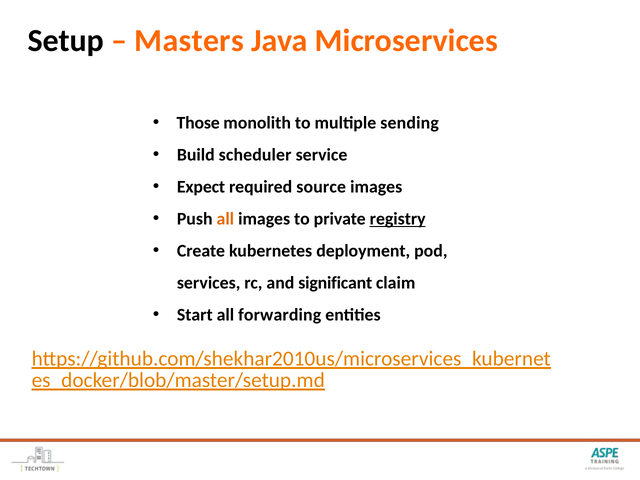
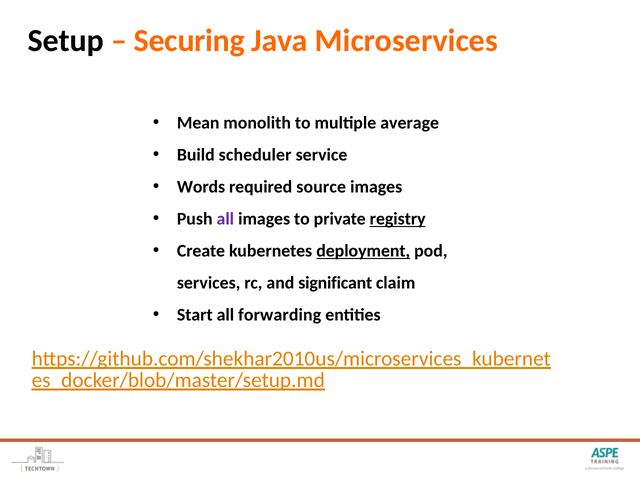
Masters: Masters -> Securing (189, 41)
Those: Those -> Mean (198, 123)
sending: sending -> average (410, 123)
Expect: Expect -> Words (201, 187)
all colour: orange -> purple (225, 219)
deployment underline: none -> present (363, 251)
